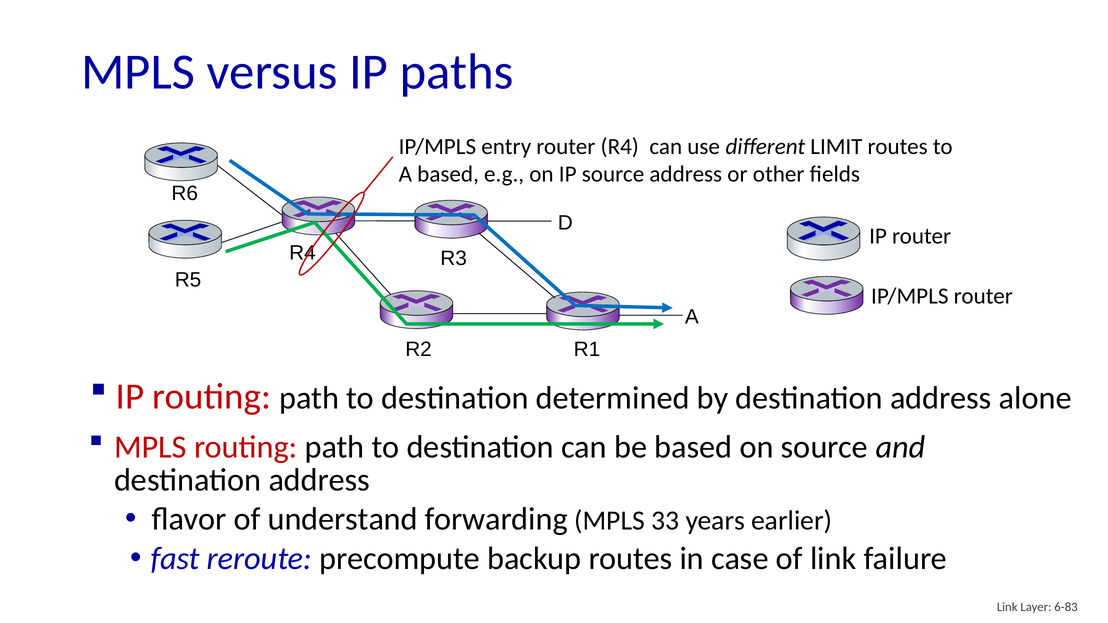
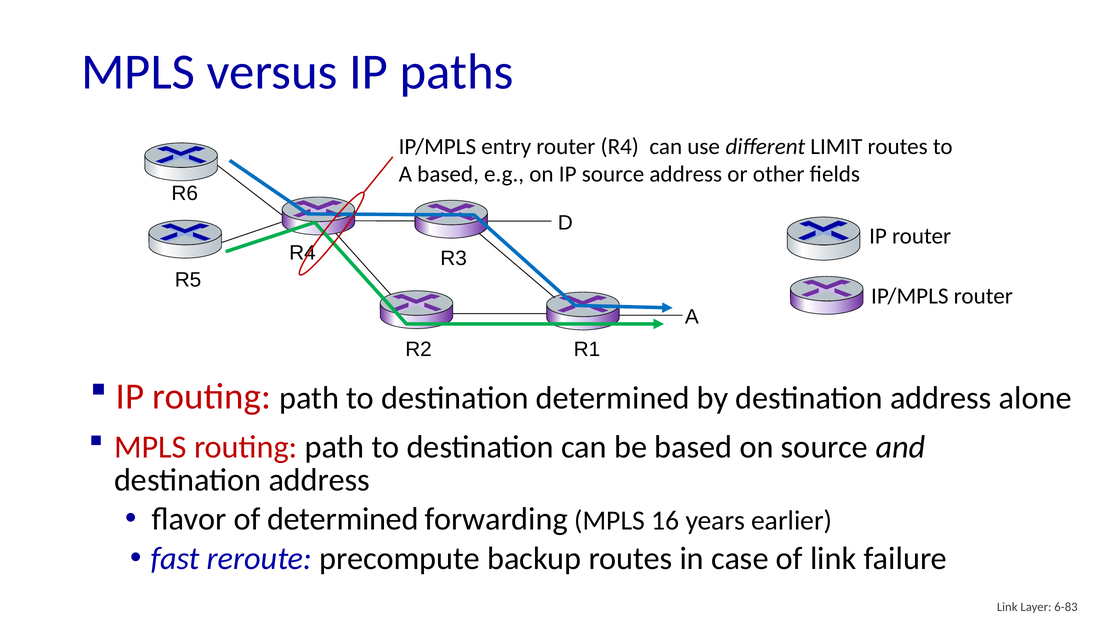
of understand: understand -> determined (343, 519)
33: 33 -> 16 (665, 521)
